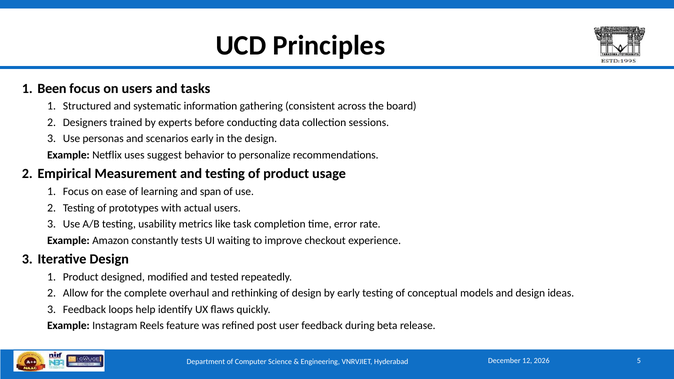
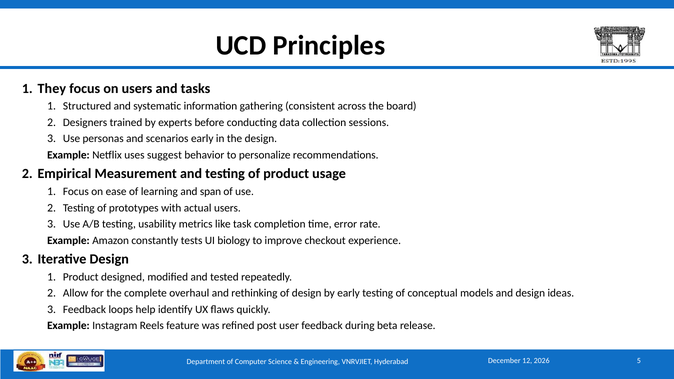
Been: Been -> They (52, 89)
waiting: waiting -> biology (234, 240)
